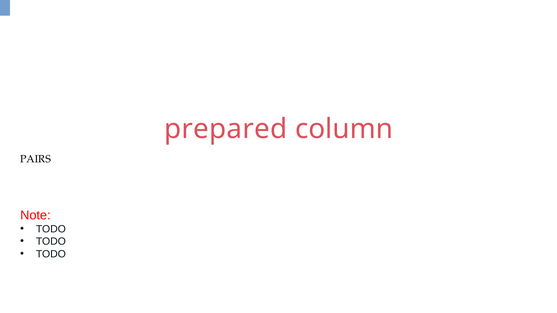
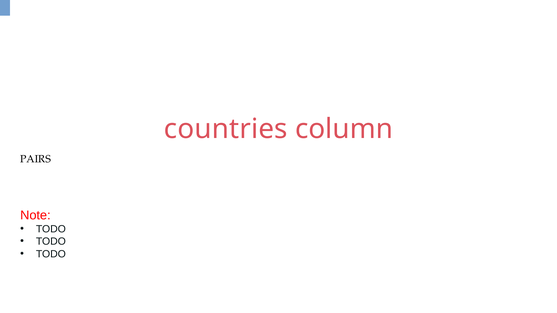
prepared: prepared -> countries (226, 129)
